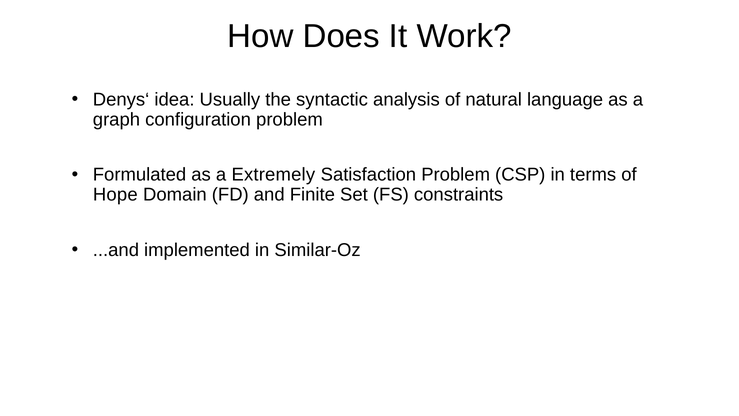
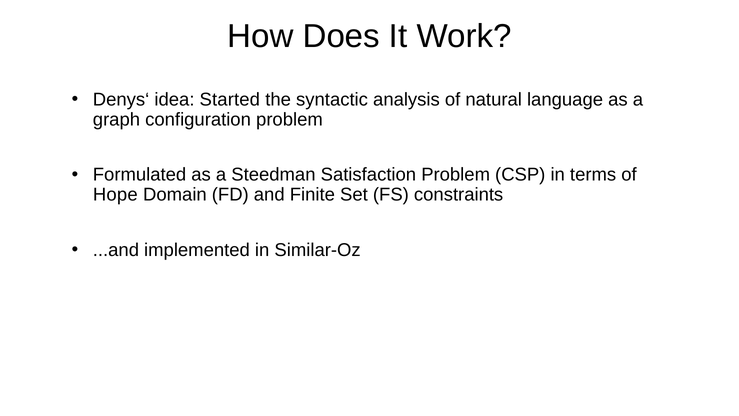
Usually: Usually -> Started (230, 99)
Extremely: Extremely -> Steedman (273, 175)
